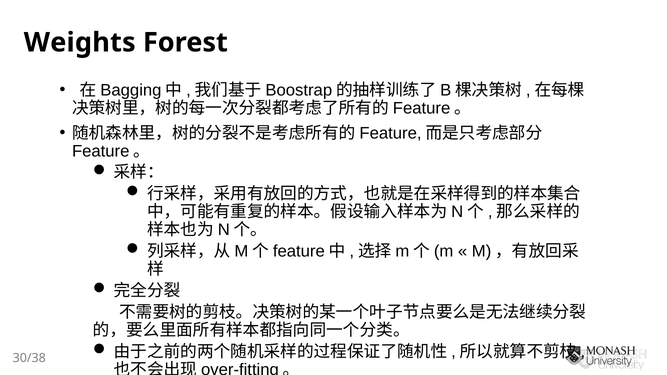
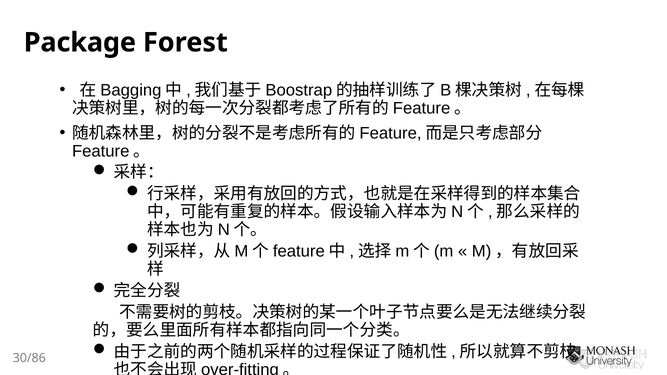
Weights: Weights -> Package (80, 43)
30/38: 30/38 -> 30/86 (29, 358)
